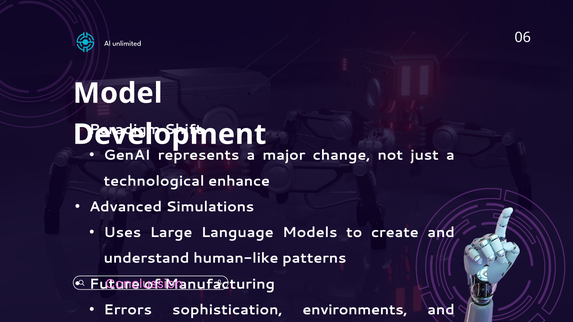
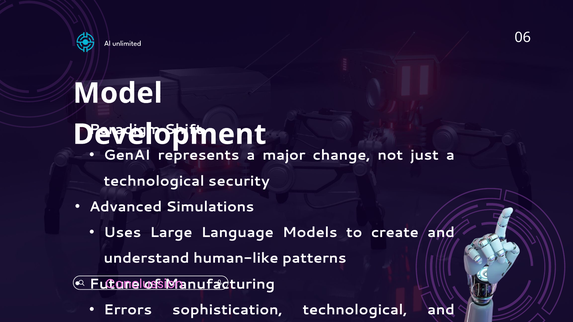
enhance: enhance -> security (239, 181)
sophistication environments: environments -> technological (355, 310)
